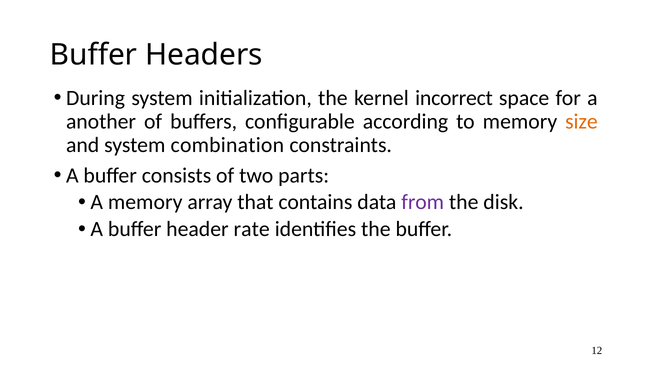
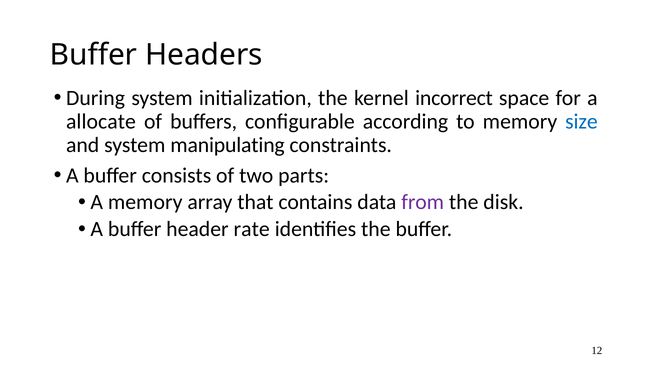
another: another -> allocate (101, 122)
size colour: orange -> blue (581, 122)
combination: combination -> manipulating (228, 145)
